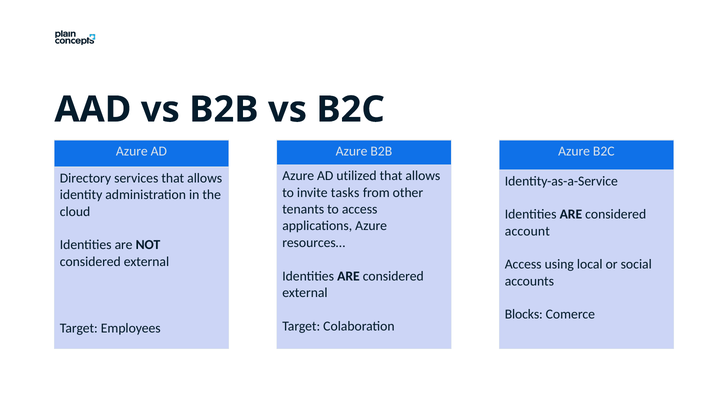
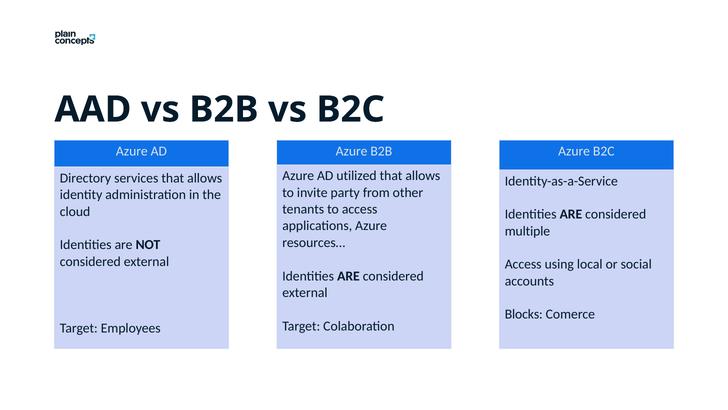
tasks: tasks -> party (345, 192)
account: account -> multiple (527, 231)
